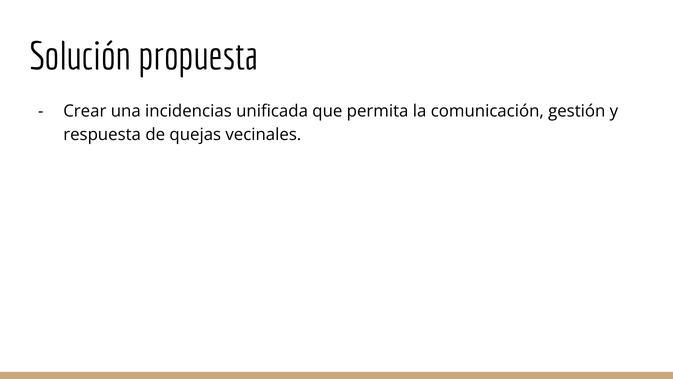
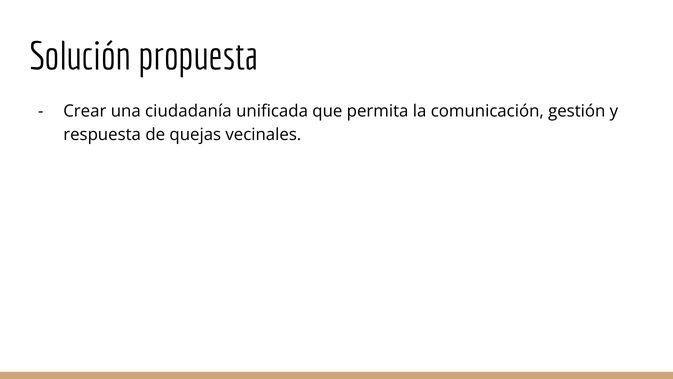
incidencias: incidencias -> ciudadanía (188, 111)
